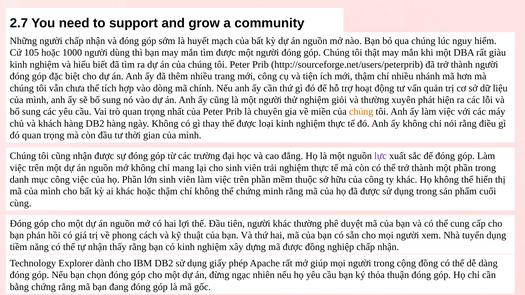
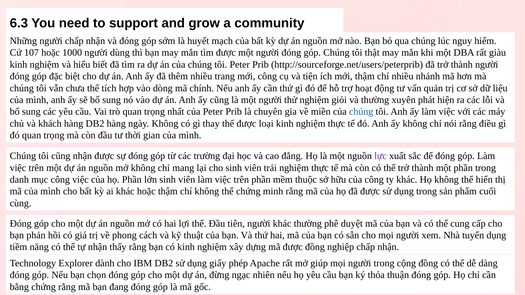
2.7: 2.7 -> 6.3 (19, 23)
105: 105 -> 107 (31, 53)
chúng colour: orange -> blue (361, 112)
